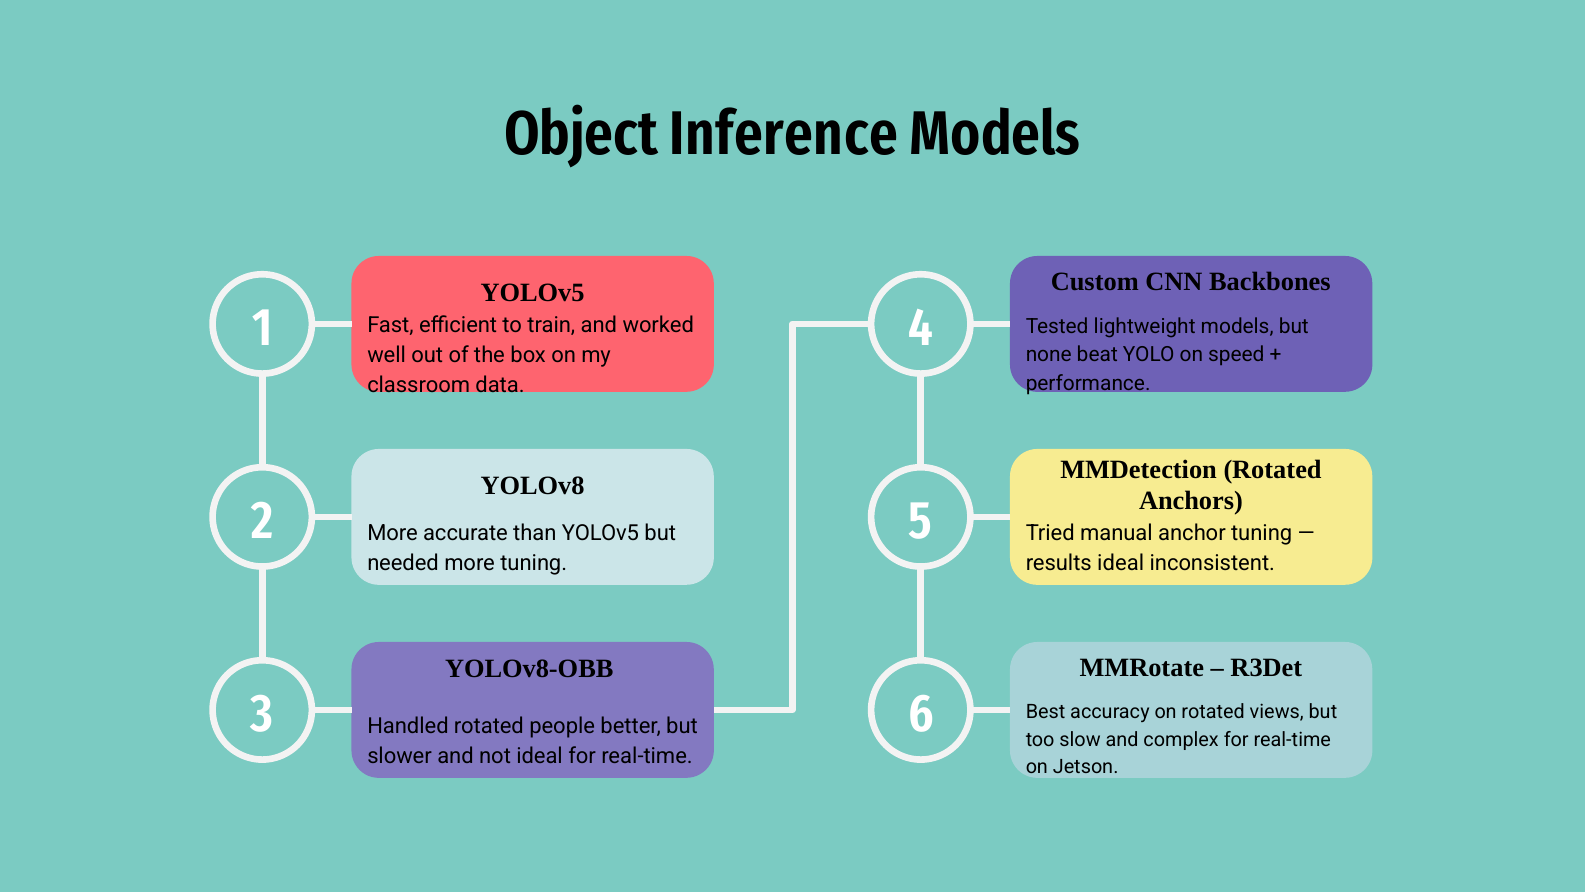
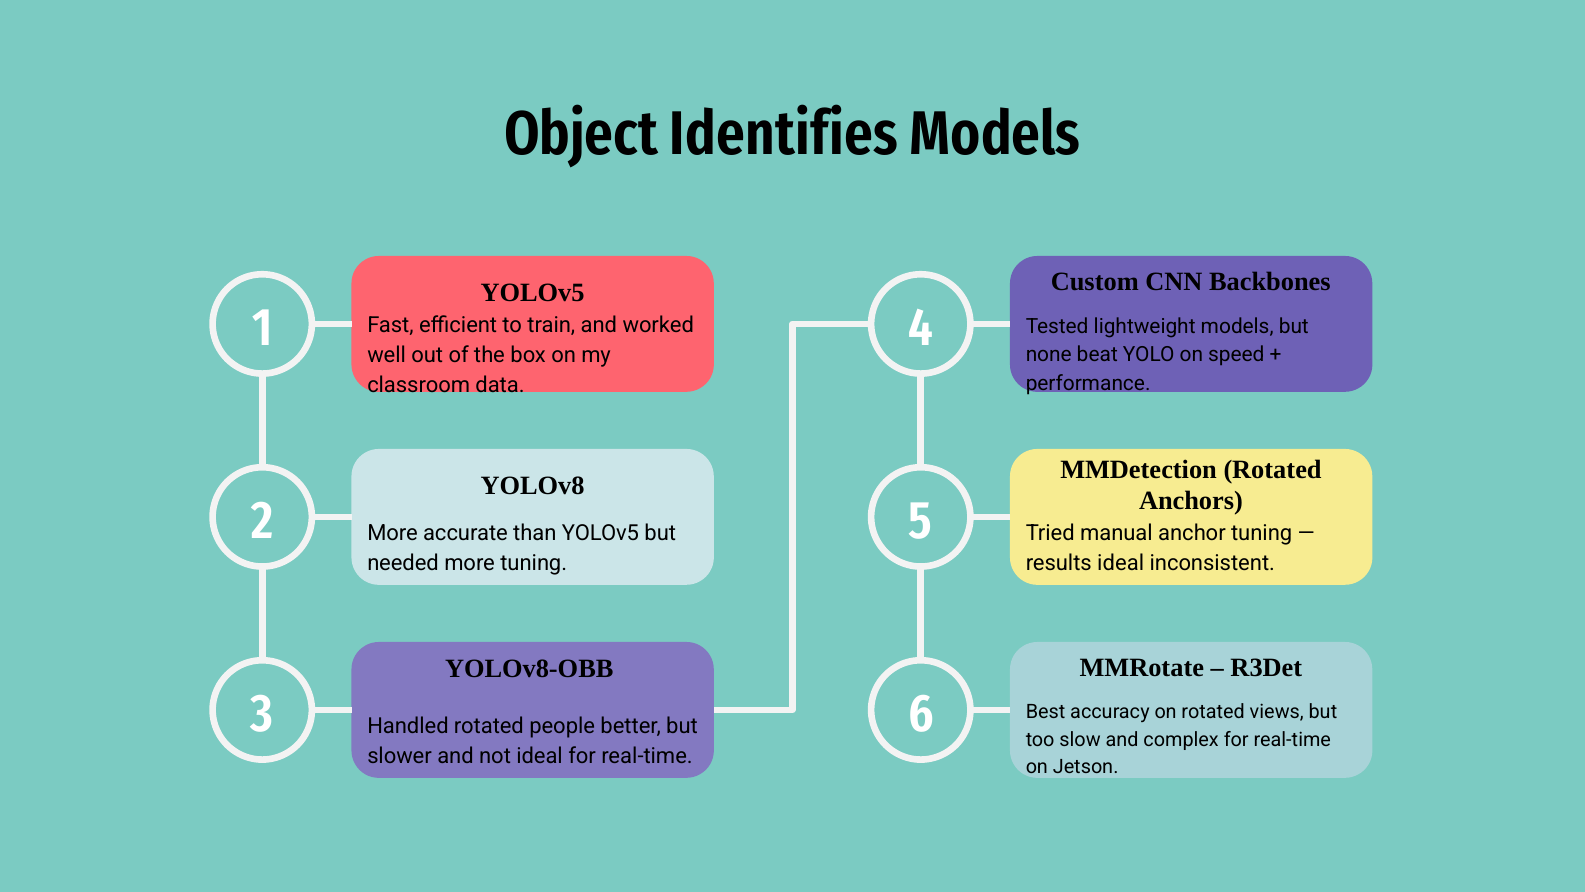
Inference: Inference -> Identifies (784, 134)
